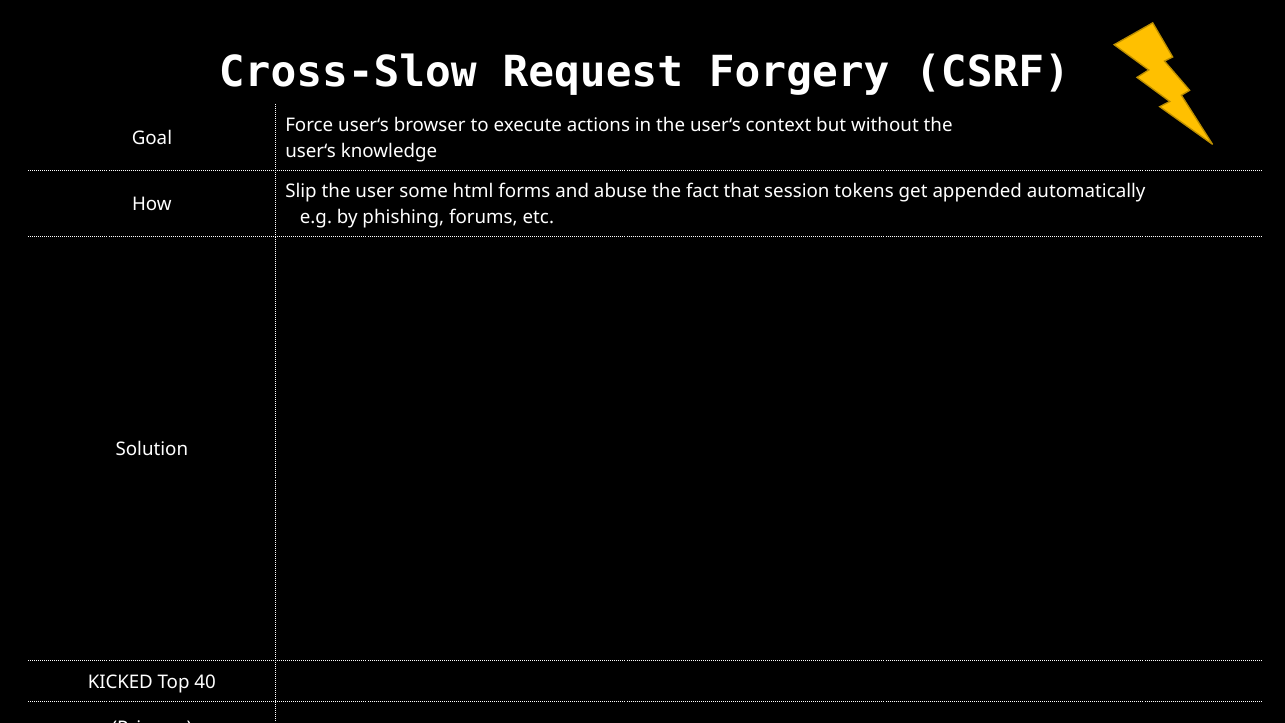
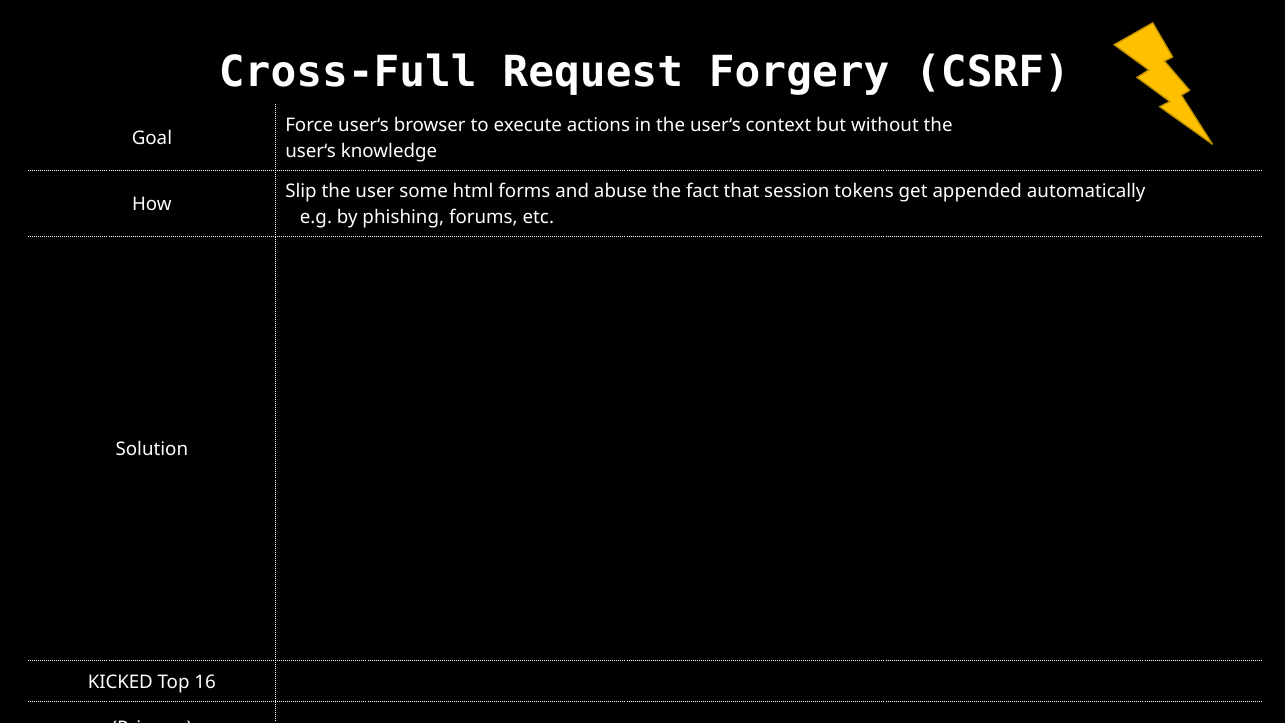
Cross-Slow: Cross-Slow -> Cross-Full (348, 72)
40: 40 -> 16 (205, 682)
